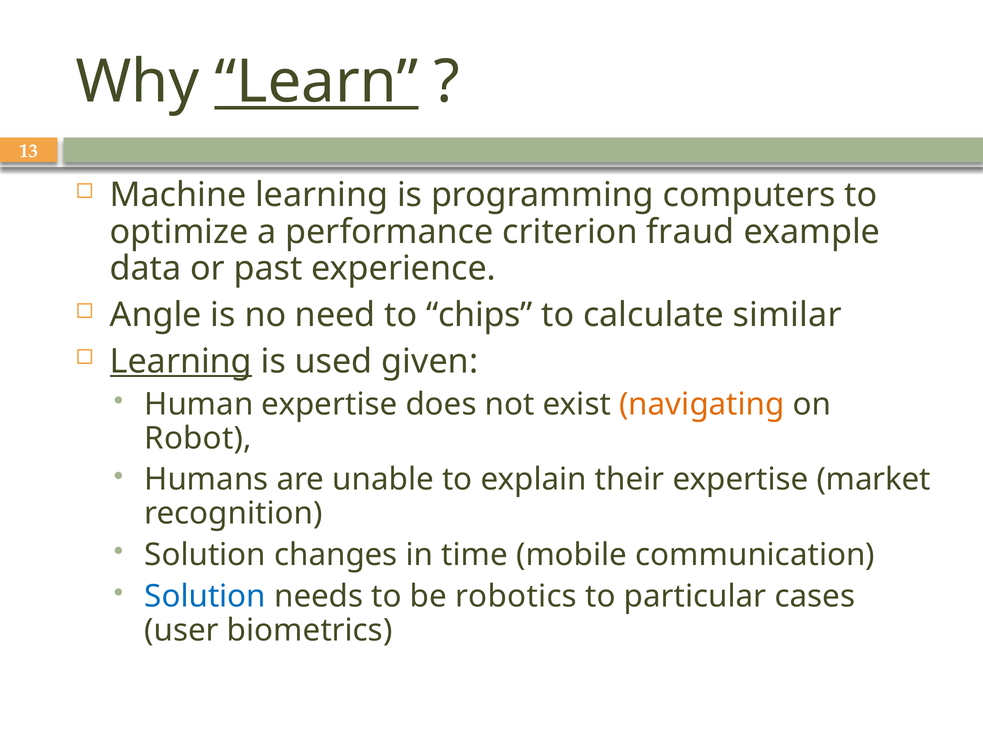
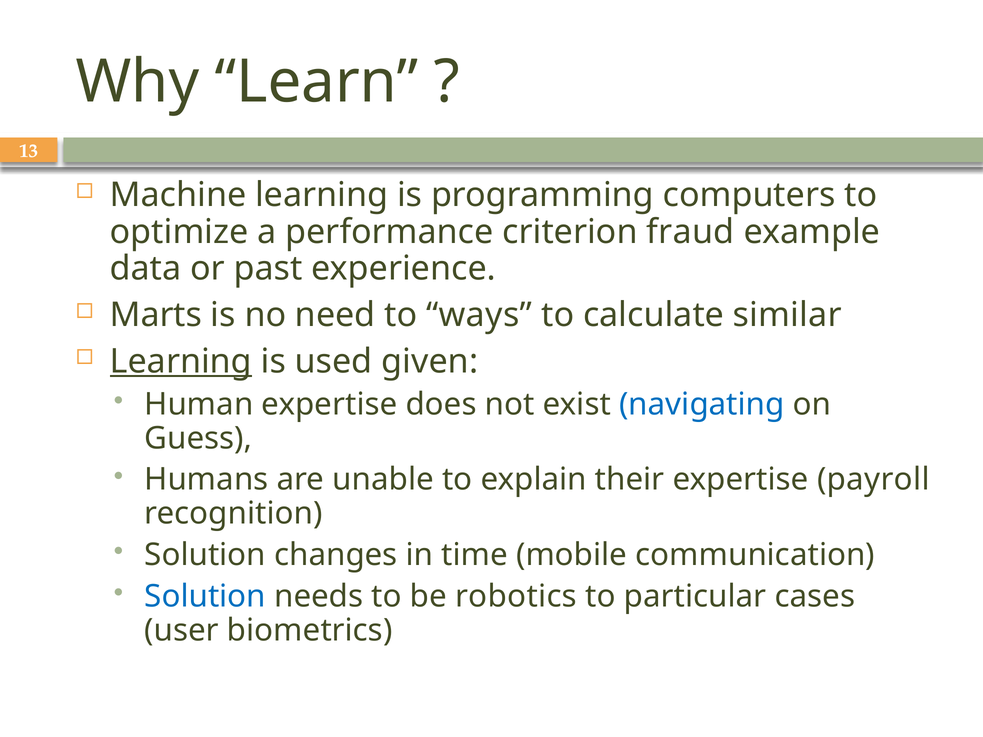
Learn underline: present -> none (317, 82)
Angle: Angle -> Marts (156, 315)
chips: chips -> ways (479, 315)
navigating colour: orange -> blue (702, 404)
Robot: Robot -> Guess (198, 438)
market: market -> payroll (873, 480)
